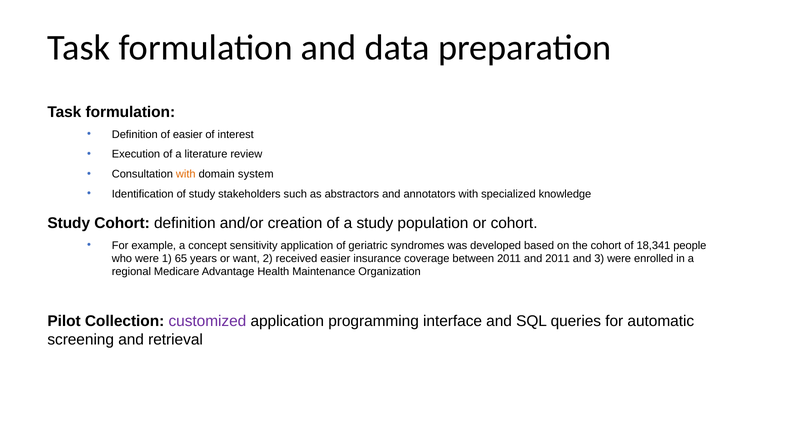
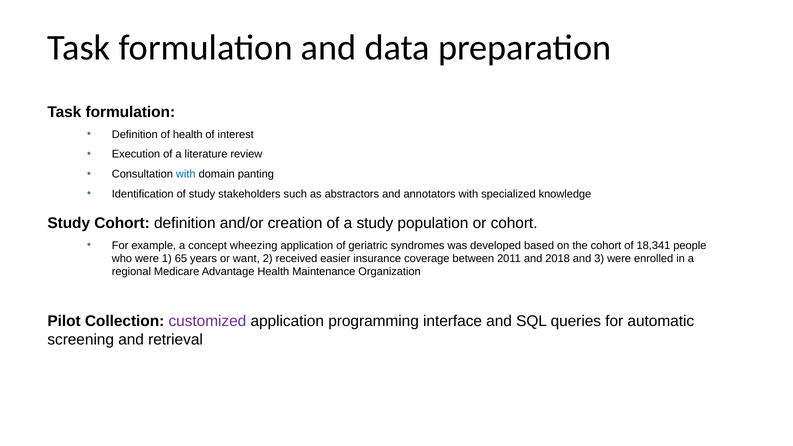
of easier: easier -> health (188, 134)
with colour: orange -> blue (186, 174)
system: system -> panting (256, 174)
sensitivity: sensitivity -> wheezing (254, 245)
and 2011: 2011 -> 2018 (558, 259)
